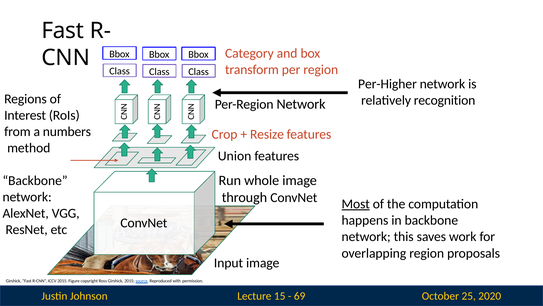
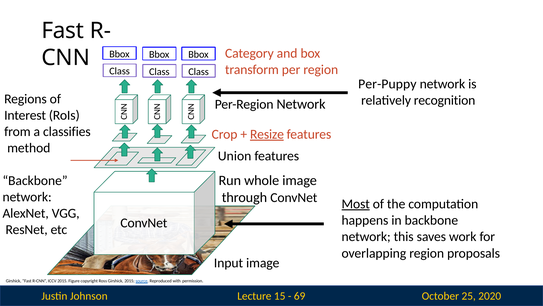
Per-Higher: Per-Higher -> Per-Puppy (387, 84)
numbers: numbers -> classifies (67, 132)
Resize underline: none -> present (267, 134)
